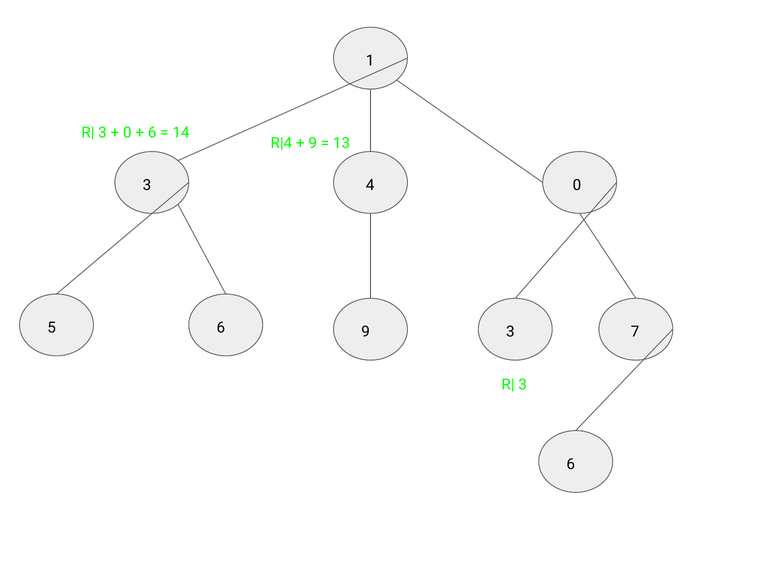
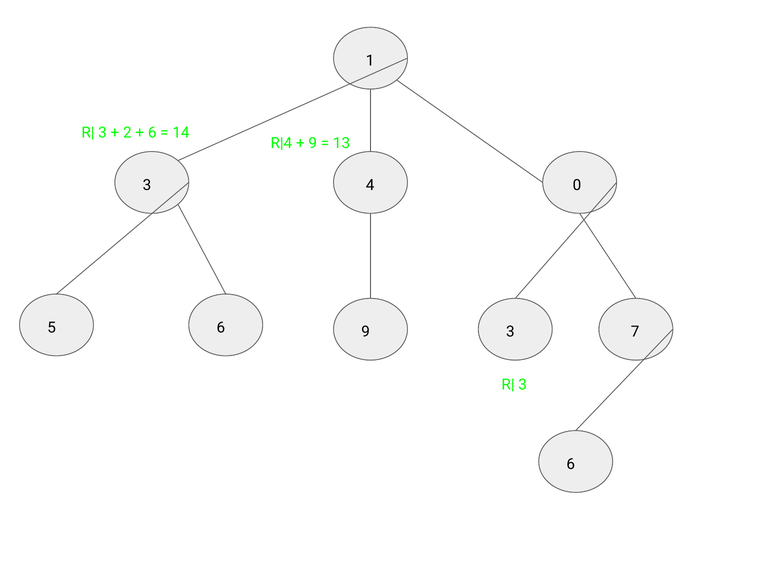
0: 0 -> 2 (127, 133)
